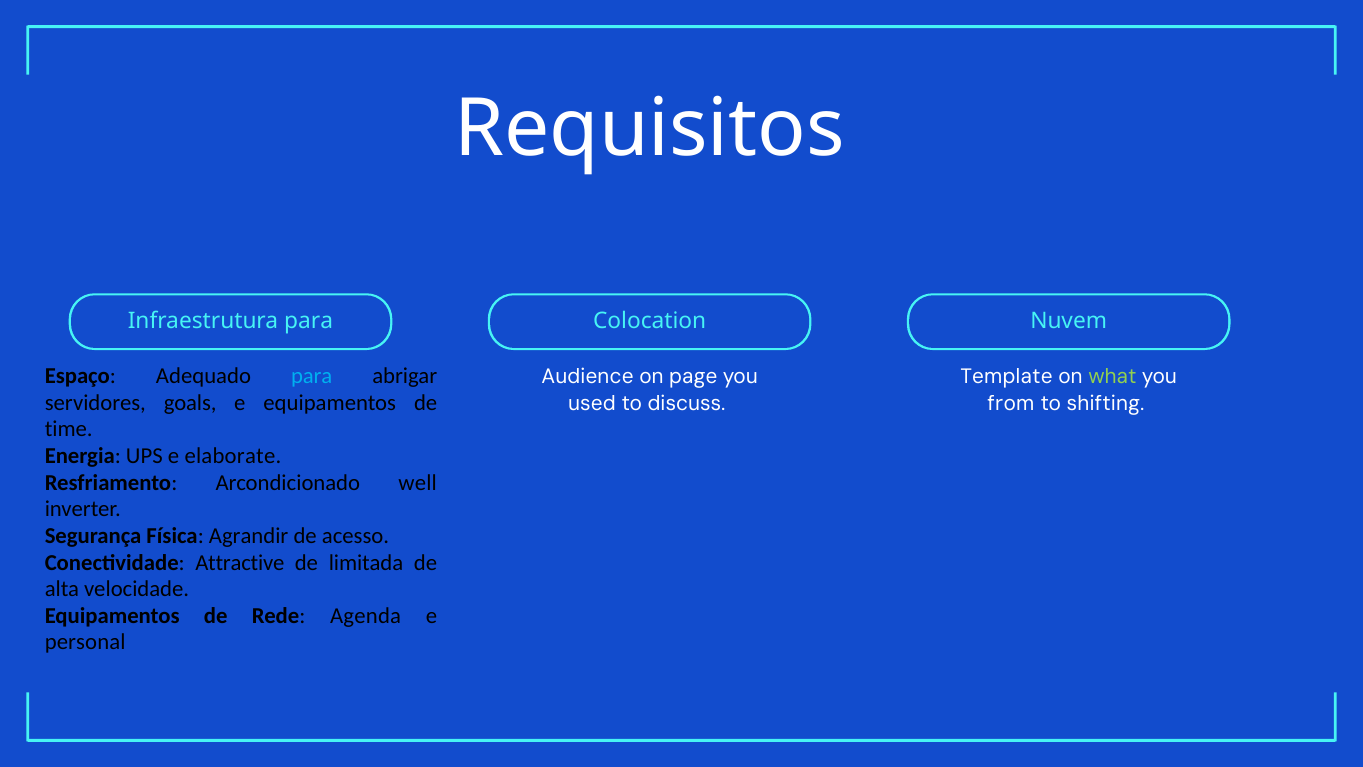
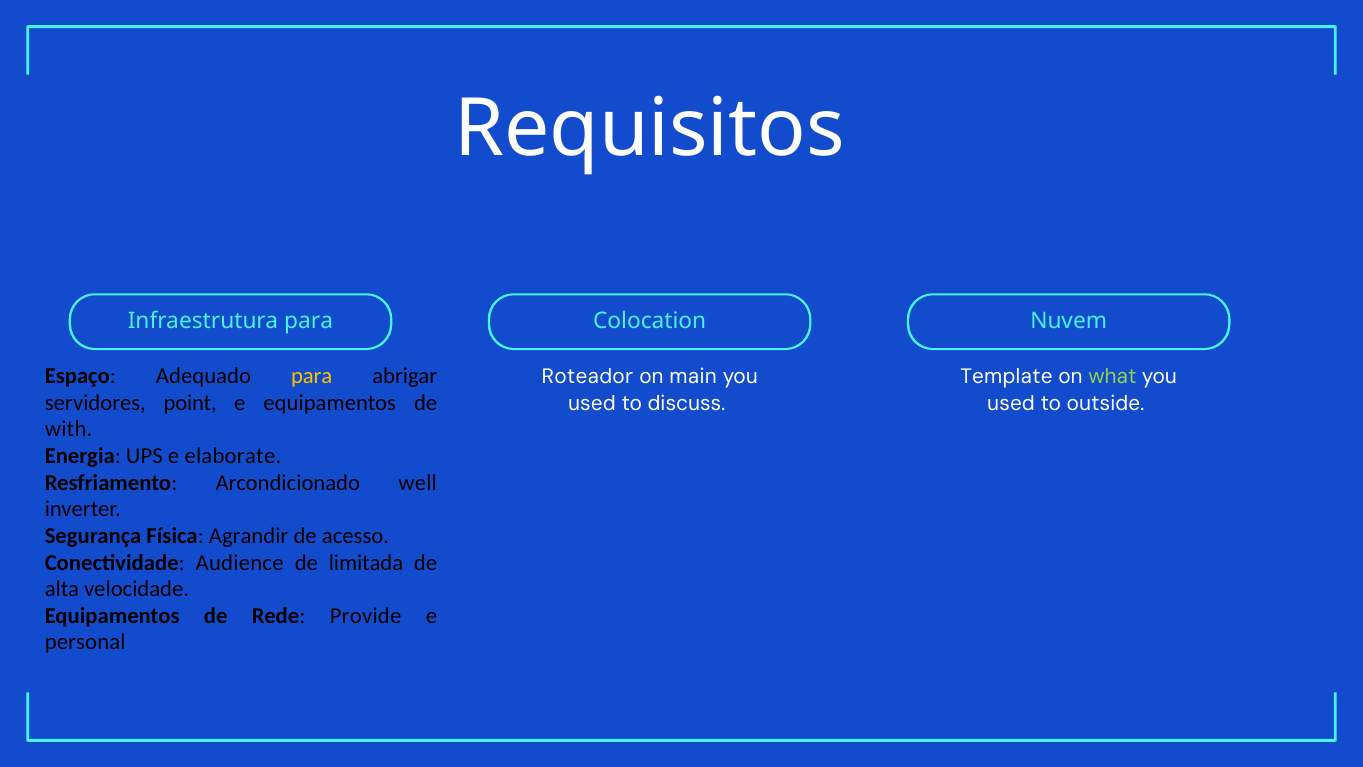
para colour: light blue -> yellow (312, 376)
Audience: Audience -> Roteador (587, 377)
page: page -> main (693, 377)
goals: goals -> point (190, 402)
from: from -> used (1011, 403)
shifting: shifting -> outside (1106, 403)
time: time -> with (69, 429)
Attractive: Attractive -> Audience (240, 562)
Agenda: Agenda -> Provide (366, 616)
